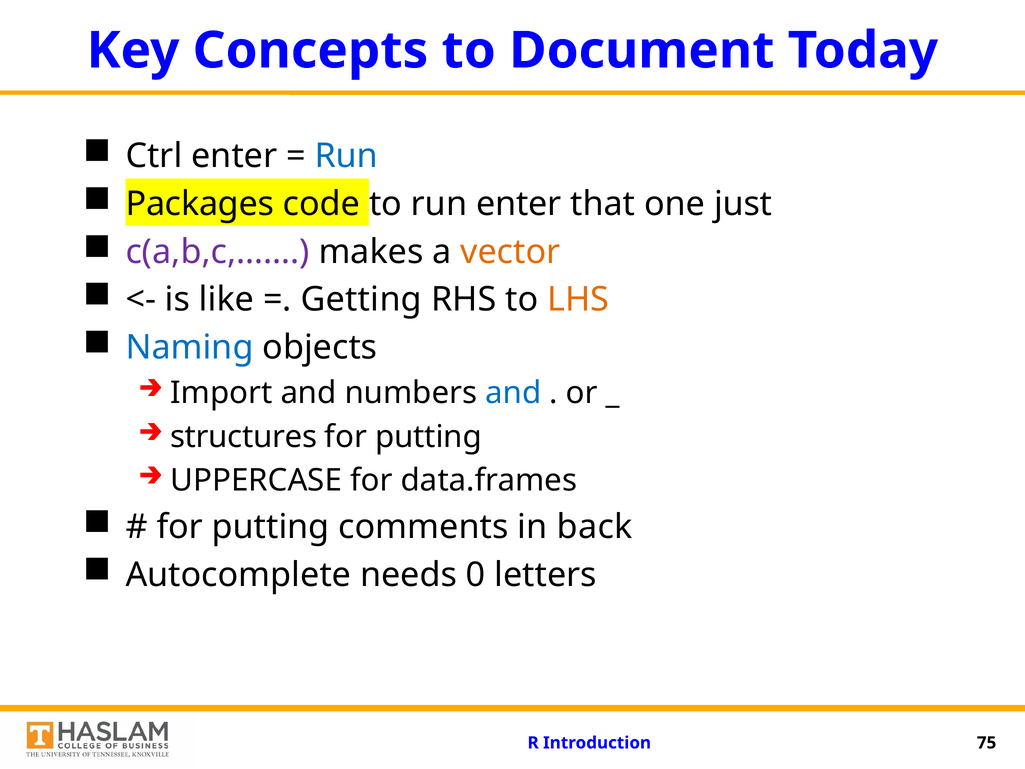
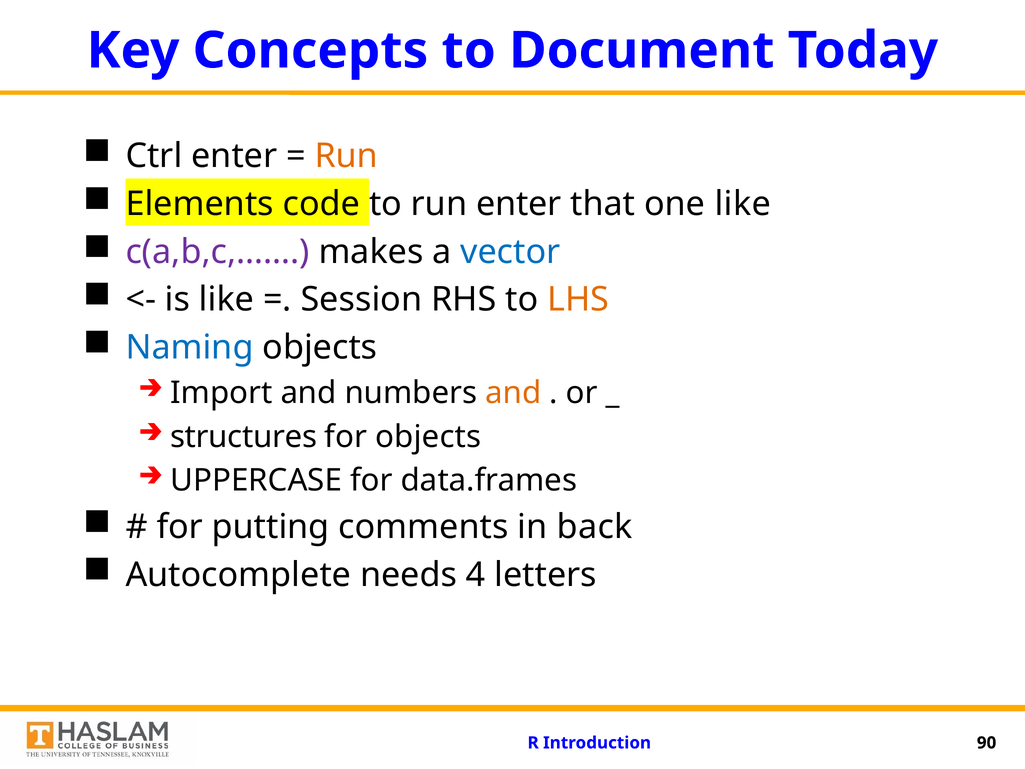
Run colour: blue -> orange (346, 156)
Packages: Packages -> Elements (200, 204)
one just: just -> like (743, 204)
vector colour: orange -> blue (510, 252)
Getting: Getting -> Session (361, 300)
and colour: blue -> orange (513, 393)
putting: putting -> objects (428, 437)
0: 0 -> 4 (476, 575)
75: 75 -> 90 (987, 743)
